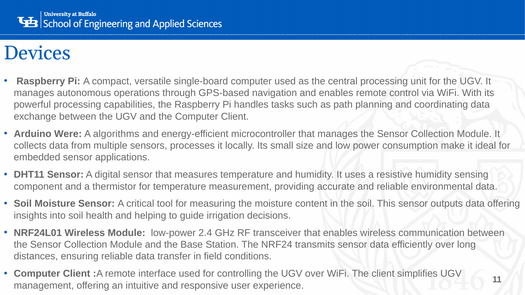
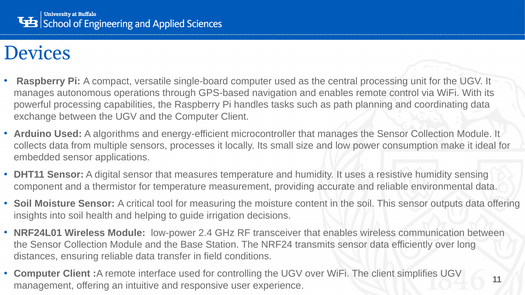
Arduino Were: Were -> Used (68, 134)
